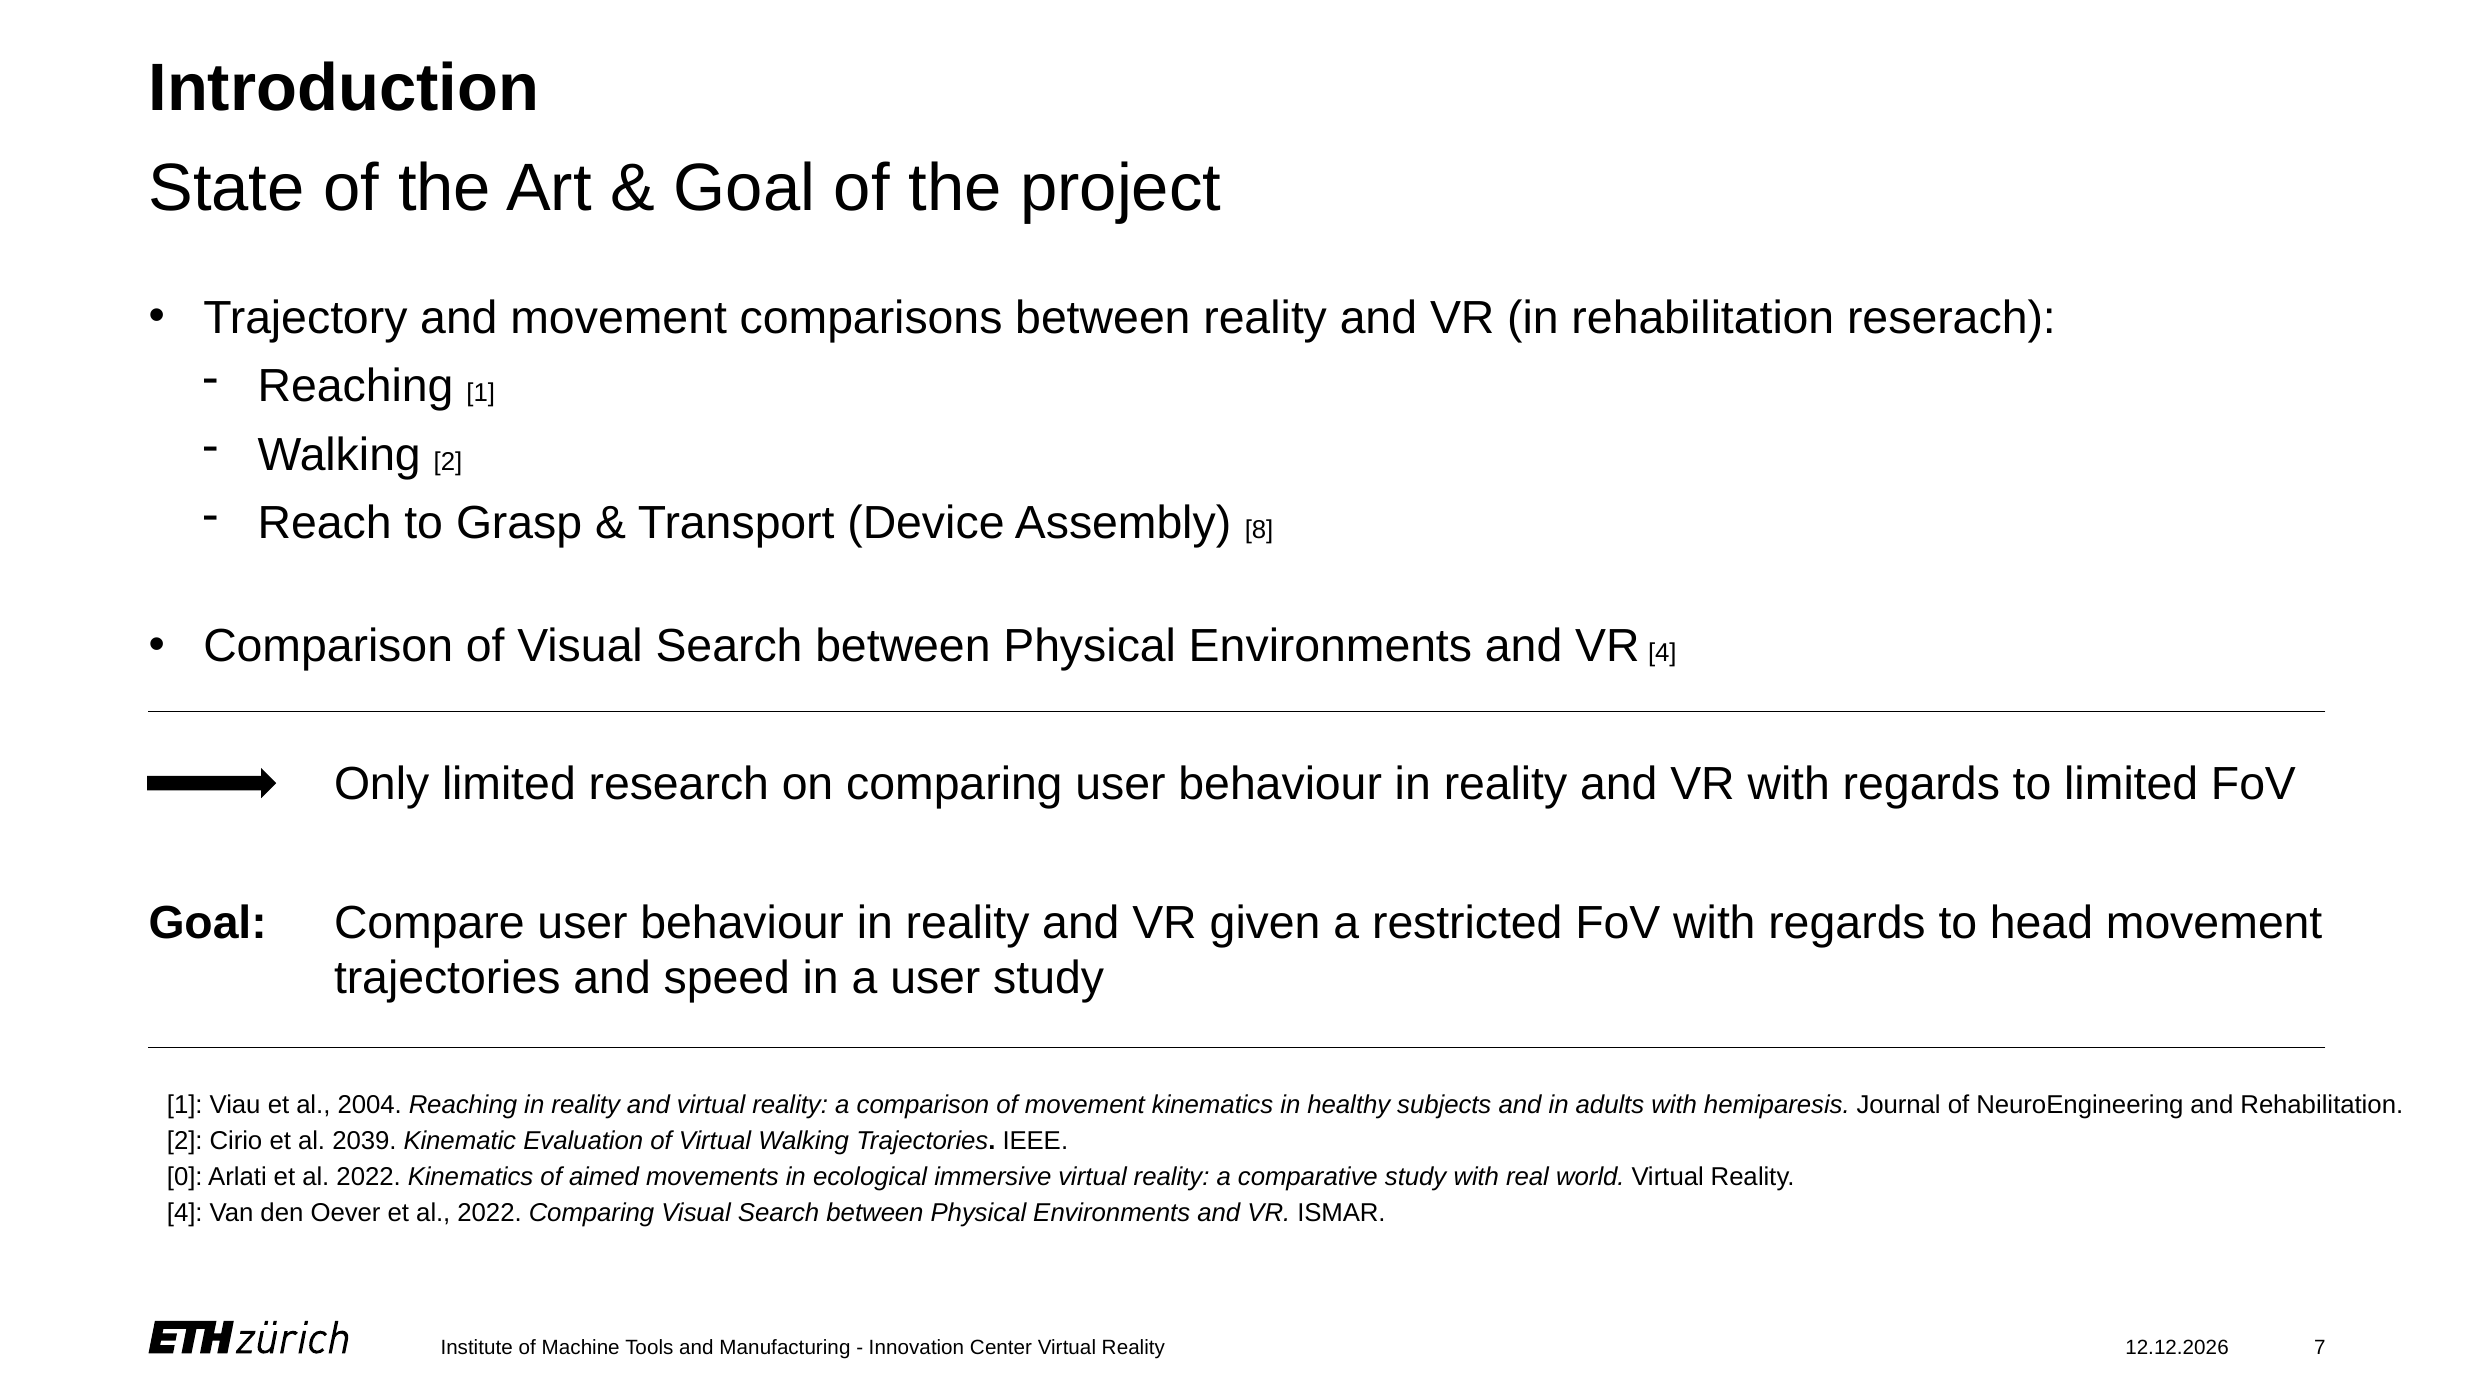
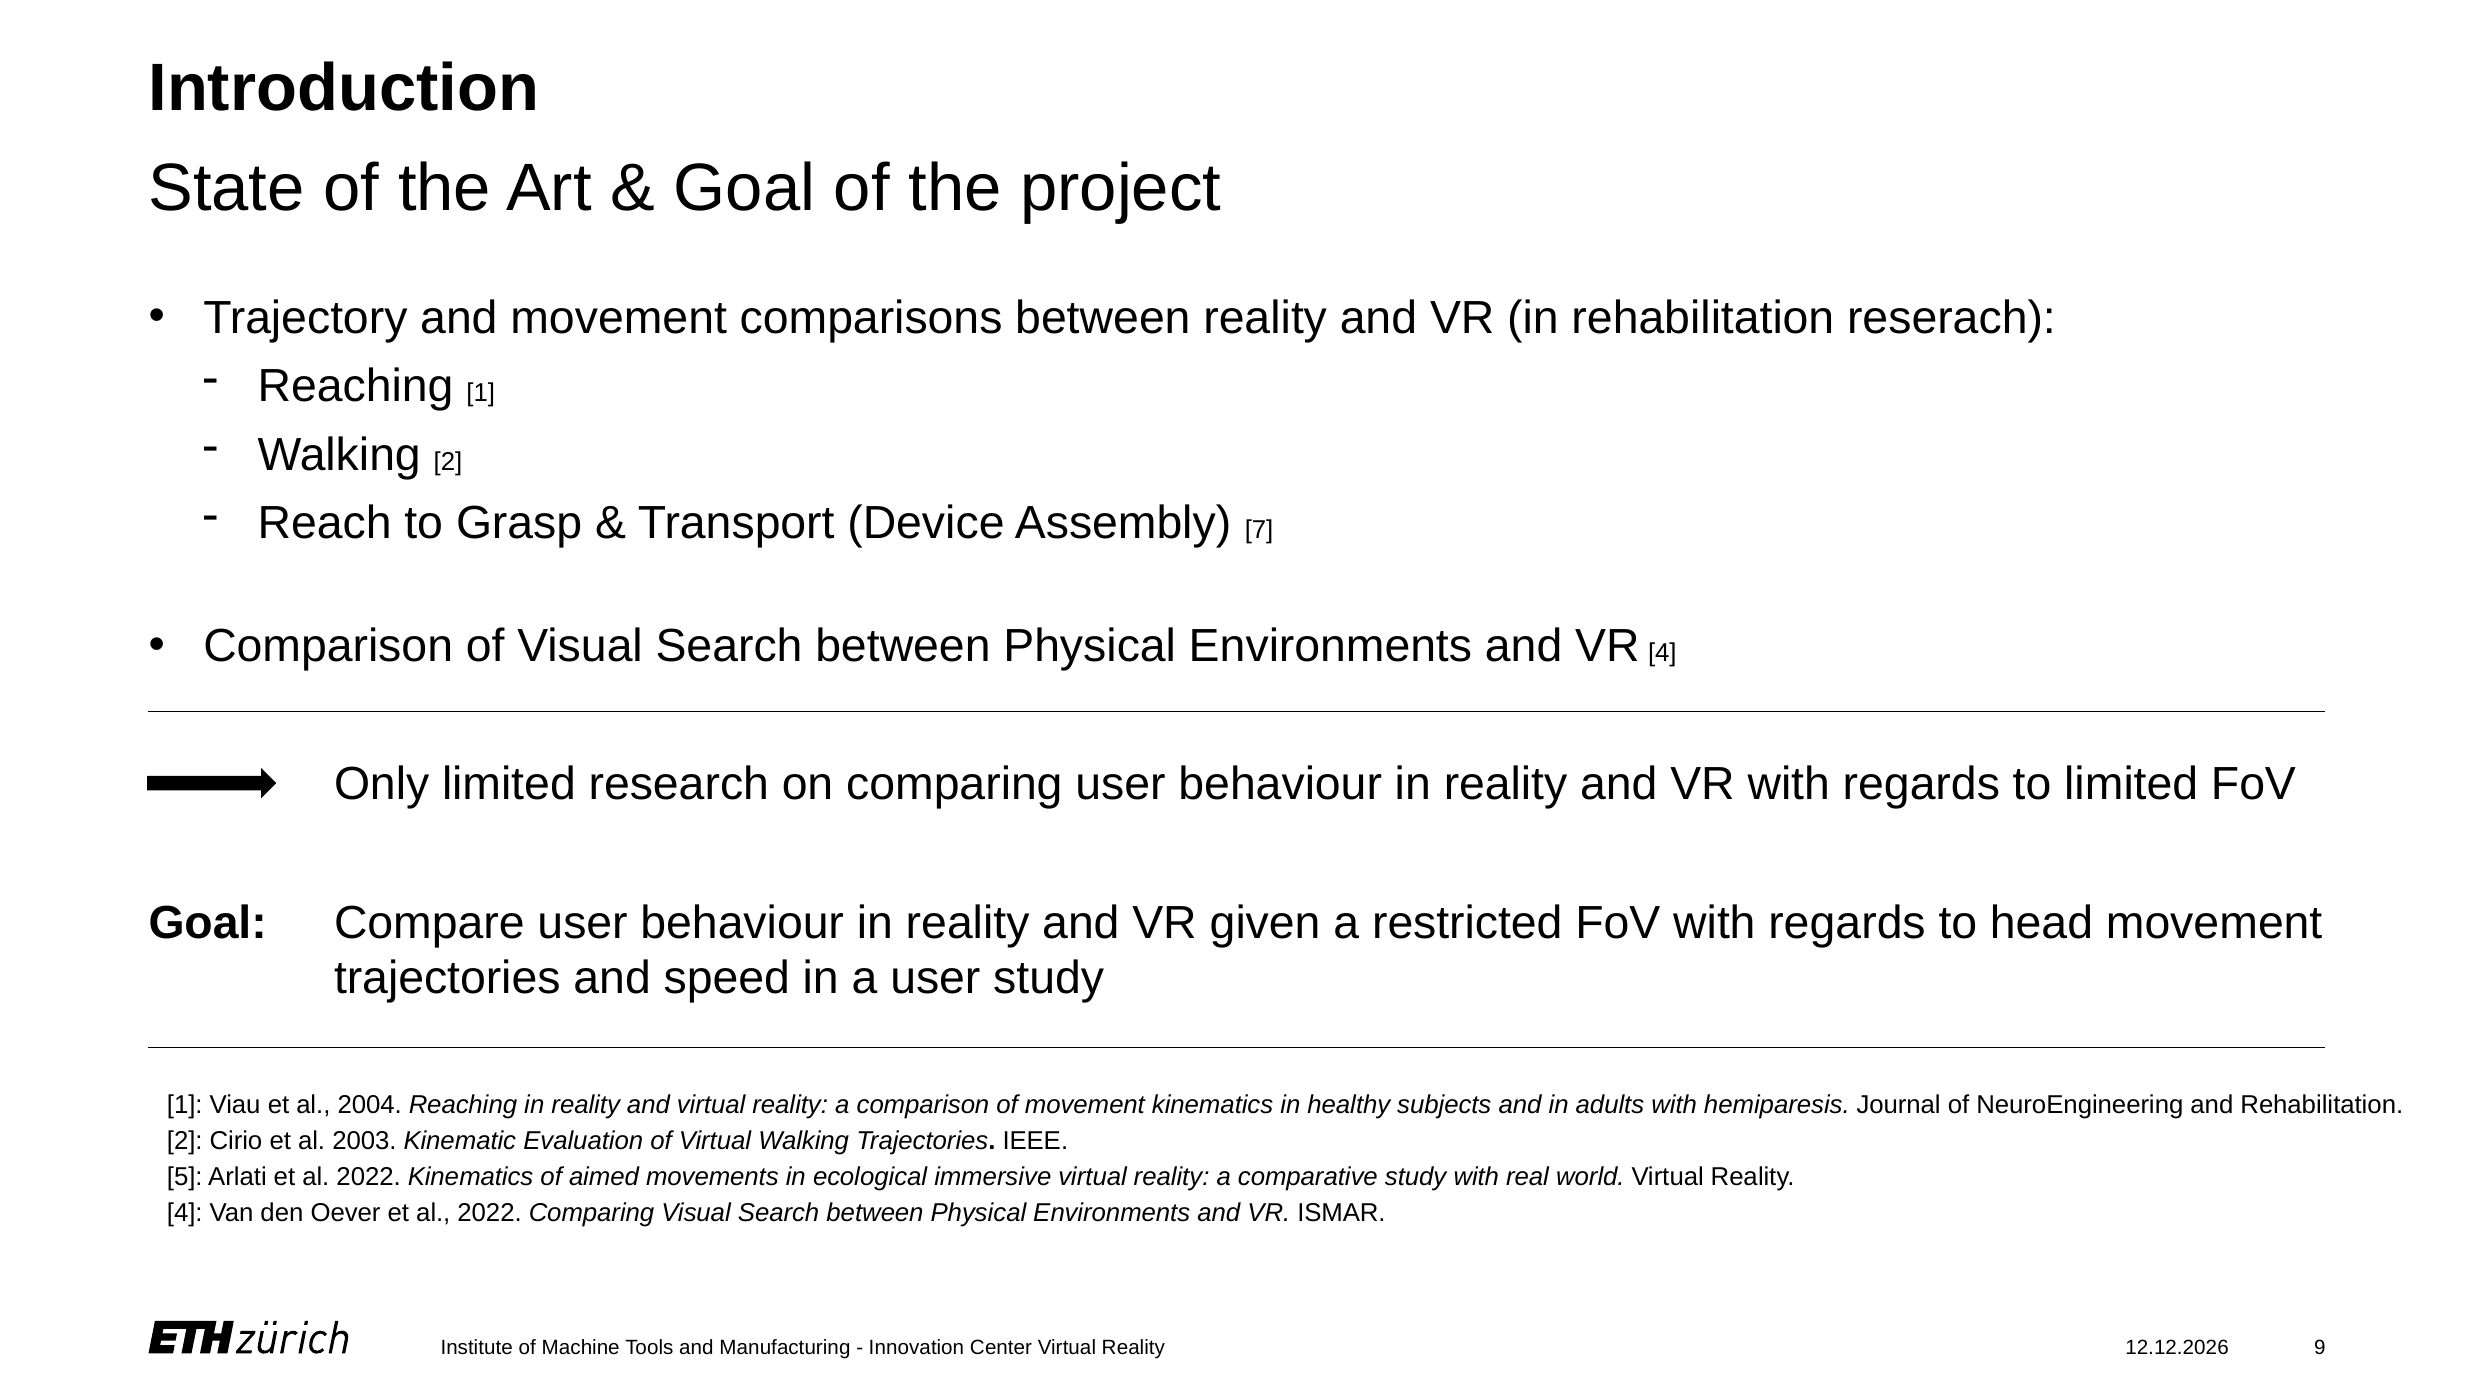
8: 8 -> 7 (1259, 530)
2039: 2039 -> 2003 (364, 1141)
0: 0 -> 5 (185, 1177)
7: 7 -> 9 (2320, 1347)
